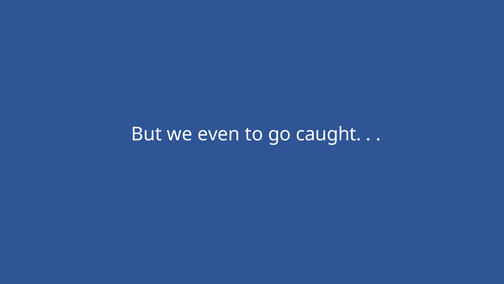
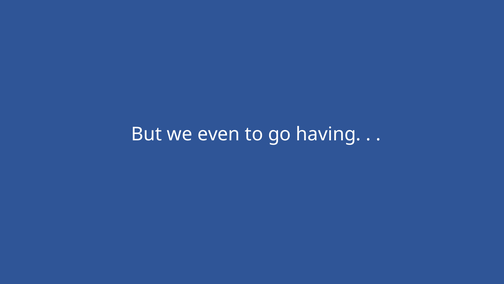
caught: caught -> having (329, 134)
